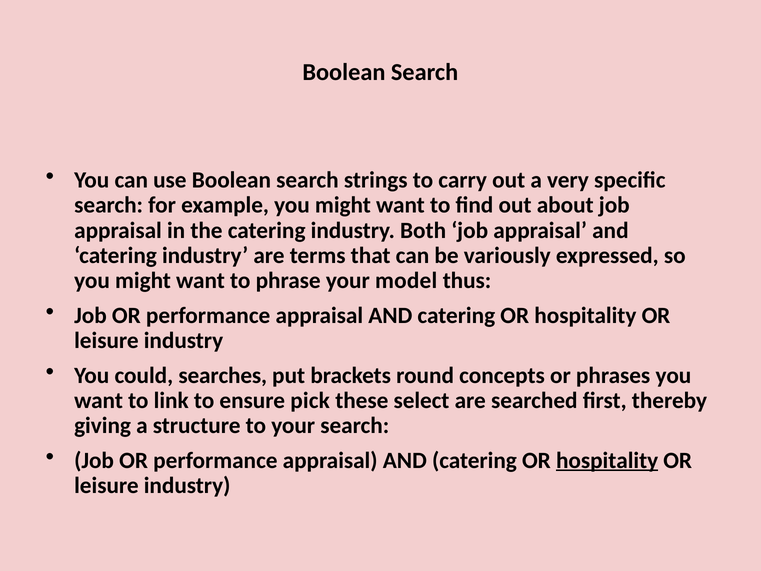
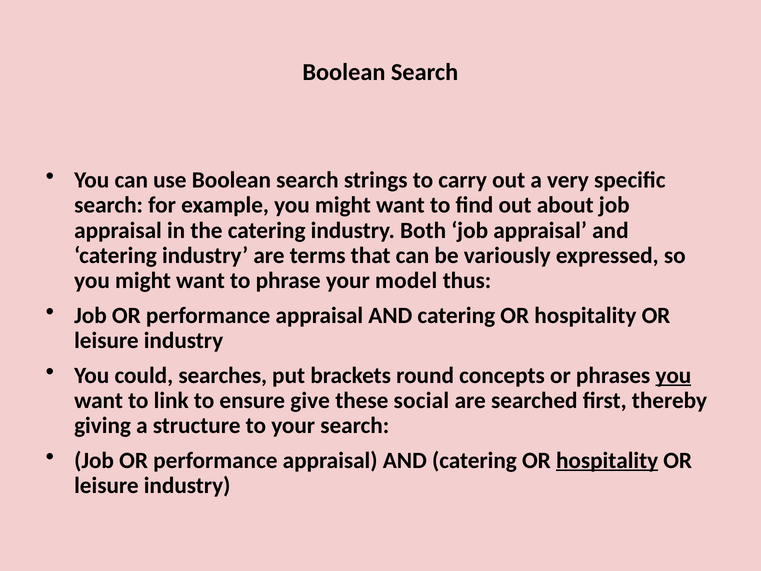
you underline: none -> present (673, 375)
pick: pick -> give (310, 400)
select: select -> social (421, 400)
